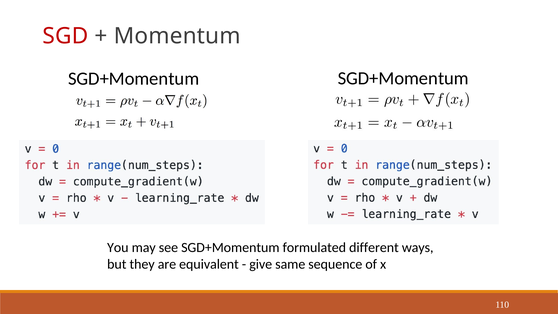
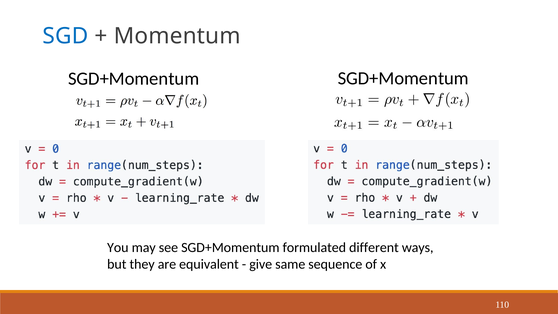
SGD colour: red -> blue (65, 36)
